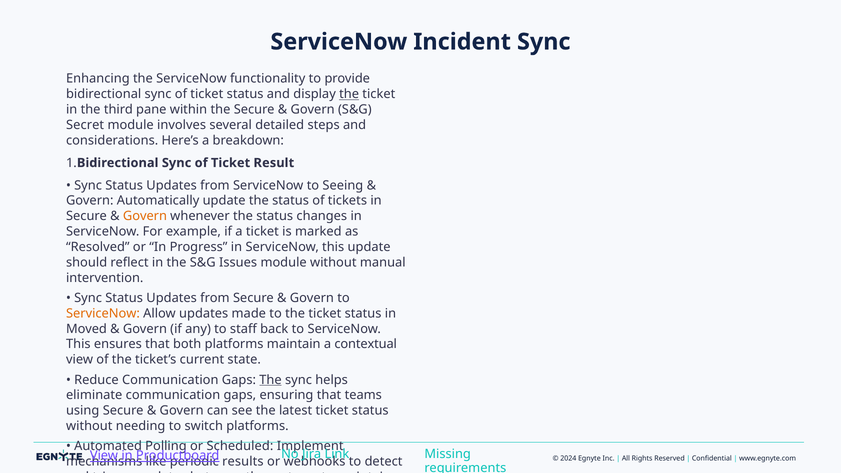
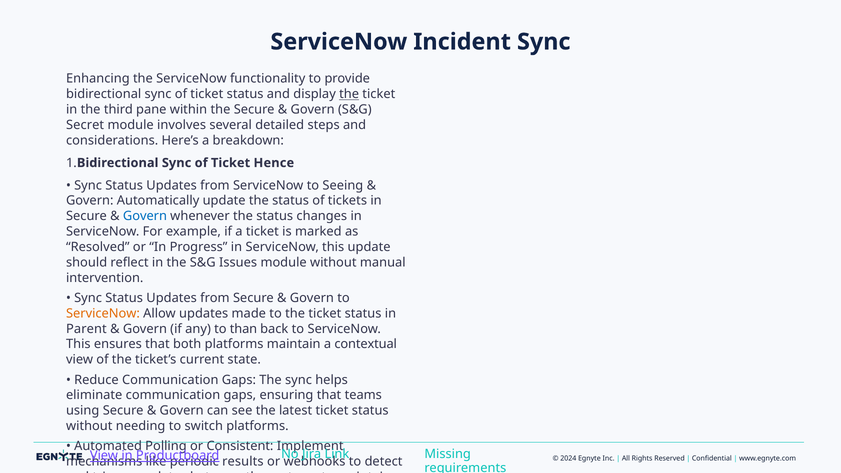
Result: Result -> Hence (274, 163)
Govern colour: orange -> blue (145, 216)
Moved: Moved -> Parent (86, 329)
staff: staff -> than (243, 329)
The underline: present -> none (270, 380)
Scheduled: Scheduled -> Consistent (240, 446)
